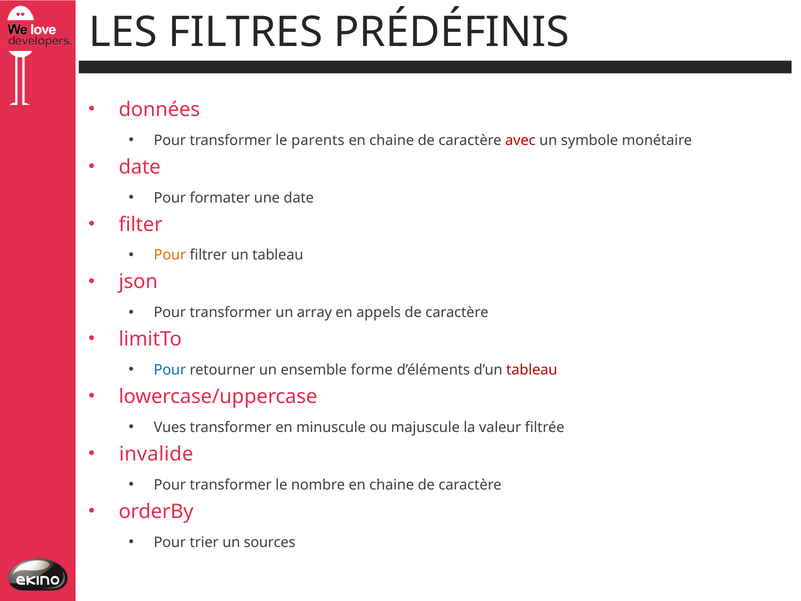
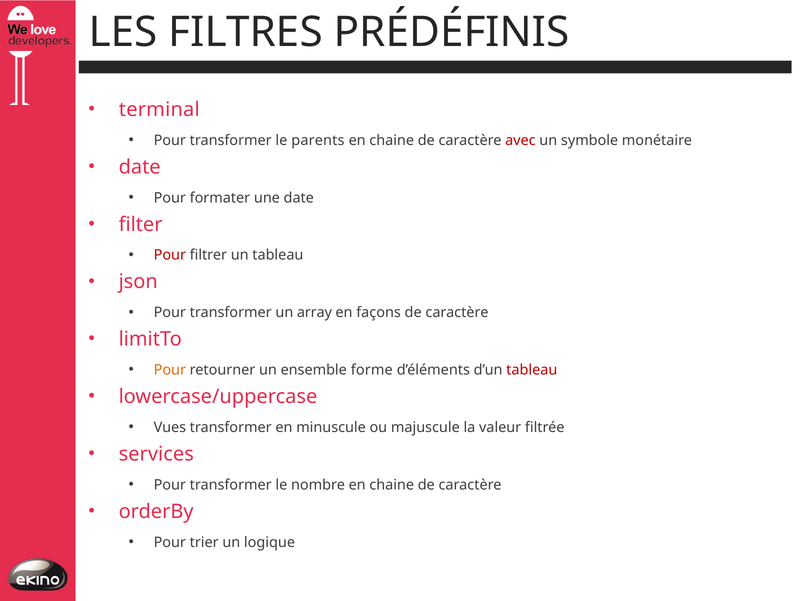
données: données -> terminal (159, 110)
Pour colour: orange -> red (170, 255)
appels: appels -> façons (379, 313)
Pour colour: blue -> orange (170, 370)
invalide: invalide -> services (156, 454)
sources: sources -> logique (269, 542)
